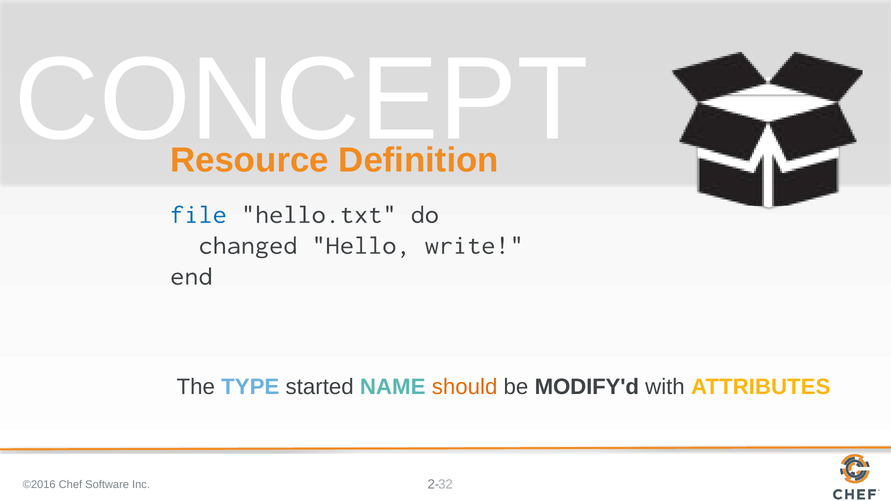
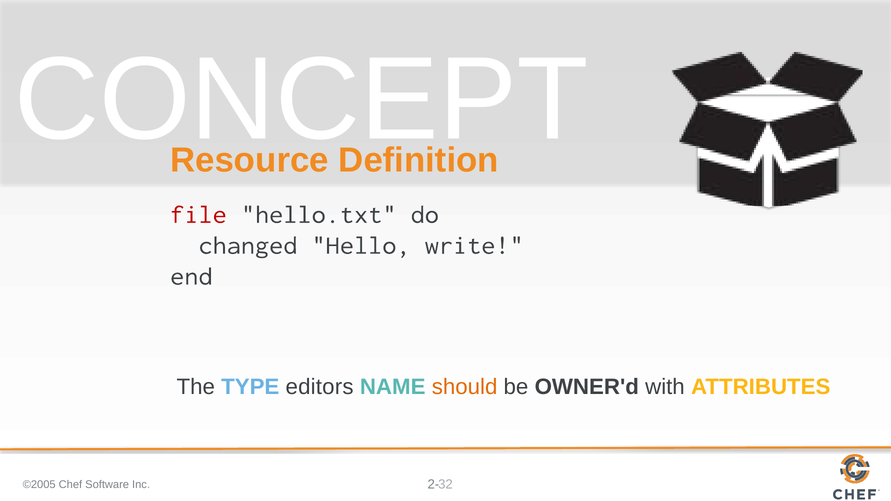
file colour: blue -> red (199, 214)
started: started -> editors (320, 387)
MODIFY'd: MODIFY'd -> OWNER'd (587, 387)
©2016: ©2016 -> ©2005 (39, 485)
